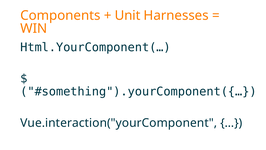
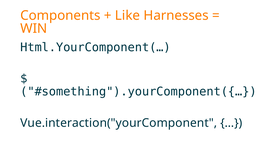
Unit: Unit -> Like (128, 15)
